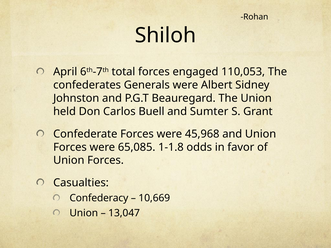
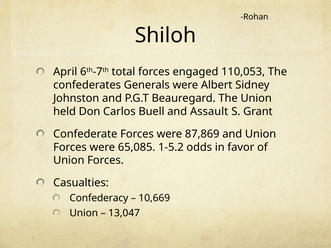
Sumter: Sumter -> Assault (209, 112)
45,968: 45,968 -> 87,869 (202, 134)
1-1.8: 1-1.8 -> 1-5.2 (171, 147)
